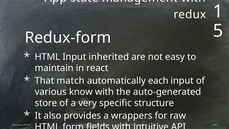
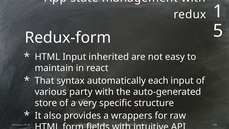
match: match -> syntax (71, 81)
know: know -> party (81, 92)
